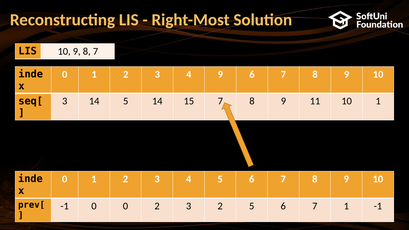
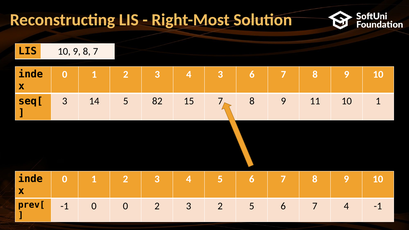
4 9: 9 -> 3 (220, 74)
5 14: 14 -> 82 (157, 101)
7 1: 1 -> 4 (346, 206)
